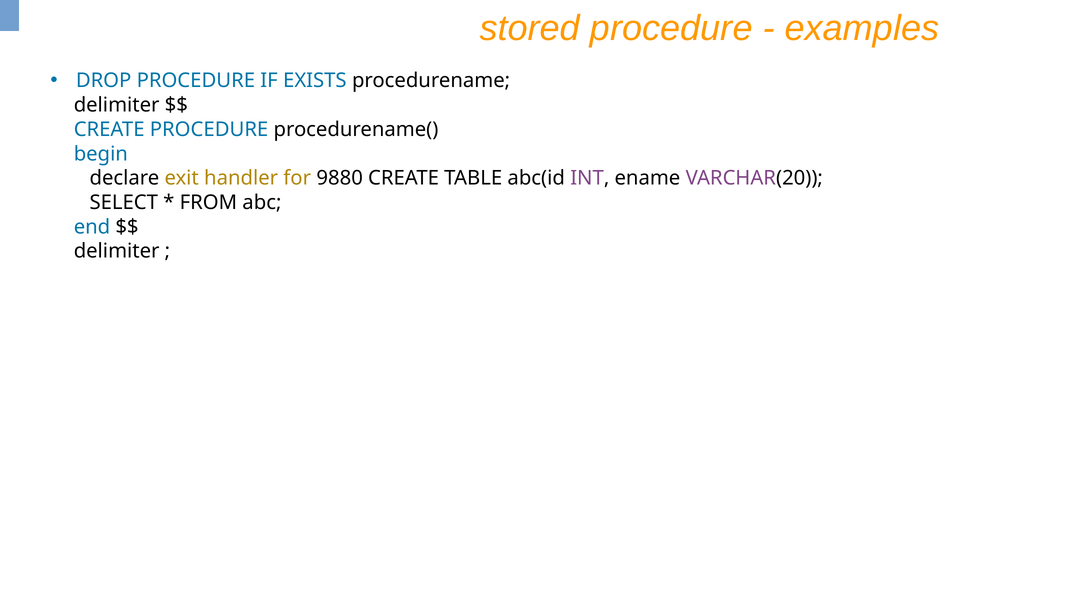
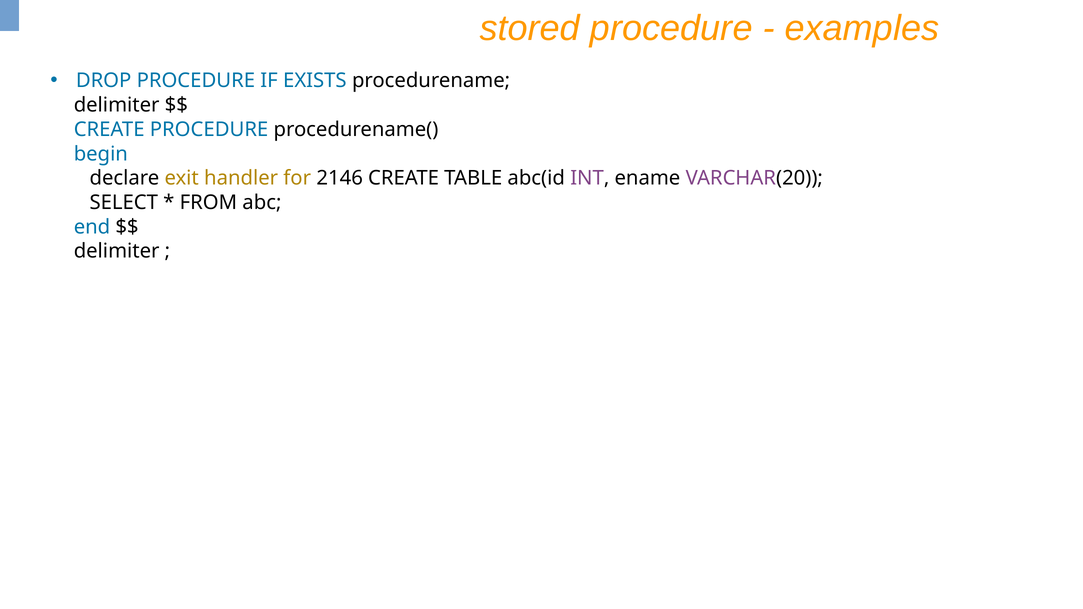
9880: 9880 -> 2146 (340, 178)
